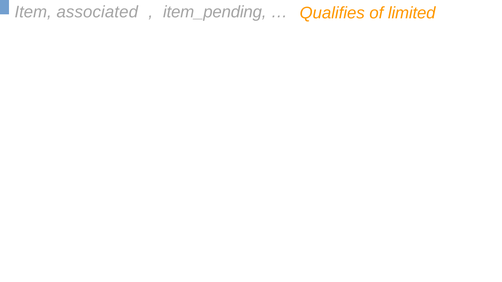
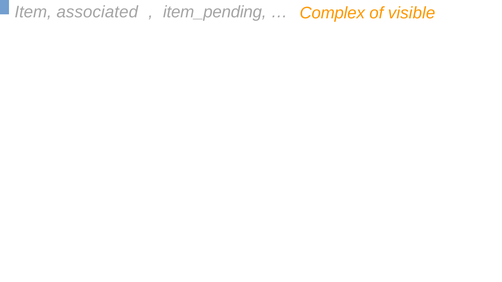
Qualifies: Qualifies -> Complex (332, 13)
limited: limited -> visible (412, 13)
